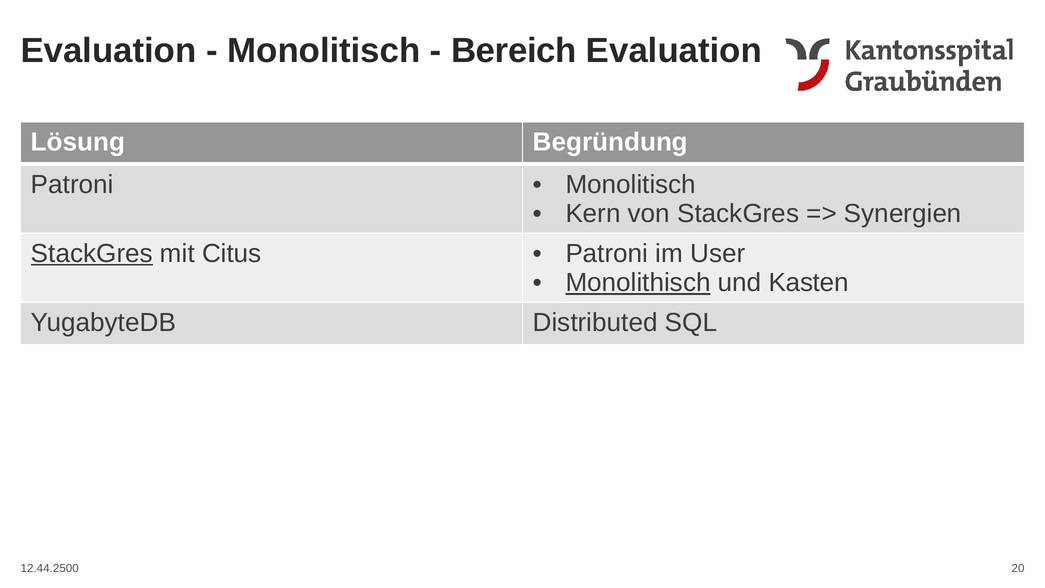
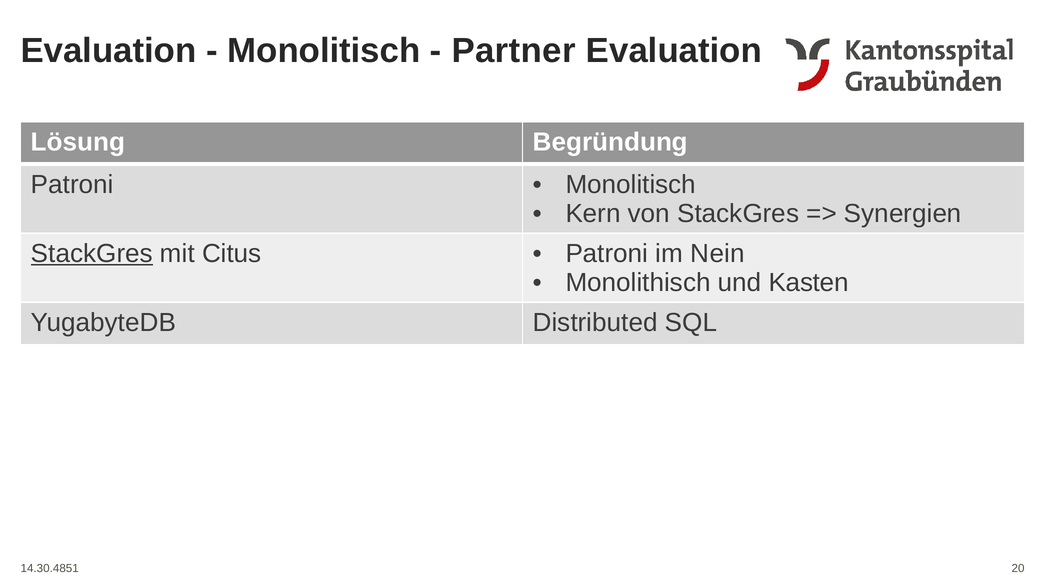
Bereich: Bereich -> Partner (514, 51)
User: User -> Nein (718, 253)
Monolithisch underline: present -> none (638, 283)
12.44.2500: 12.44.2500 -> 14.30.4851 (50, 568)
